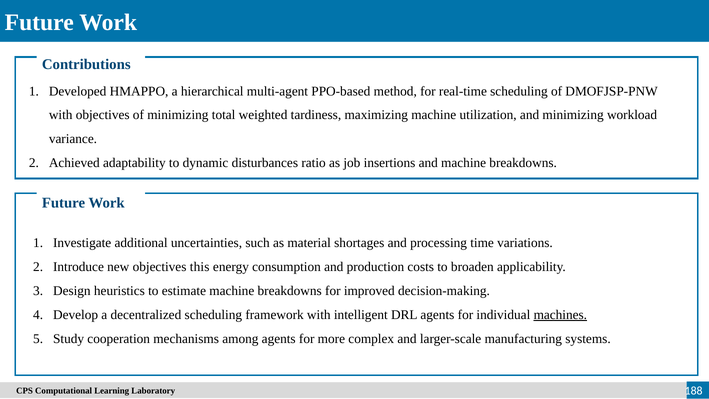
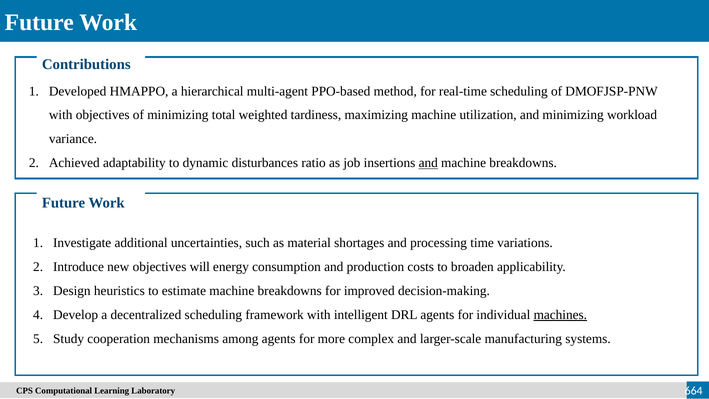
and underline: none -> present (428, 163)
this: this -> will (200, 267)
188: 188 -> 664 (694, 391)
